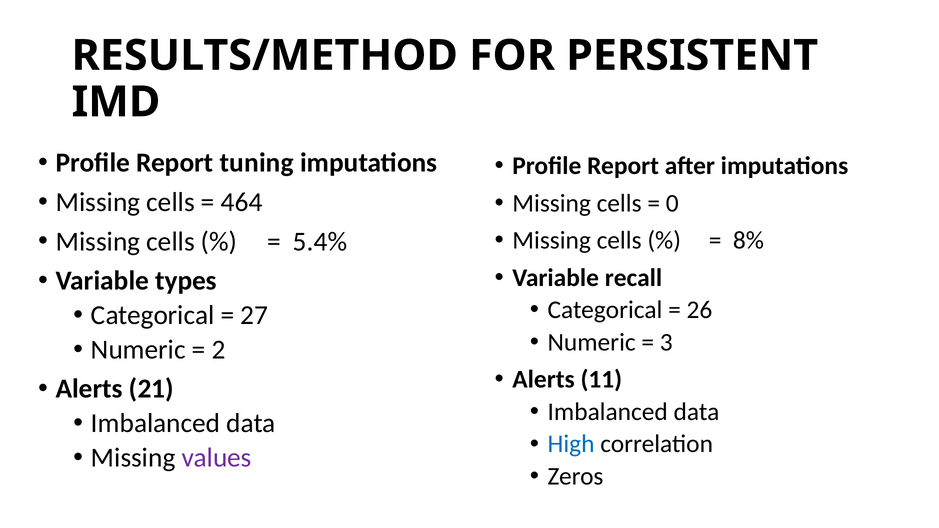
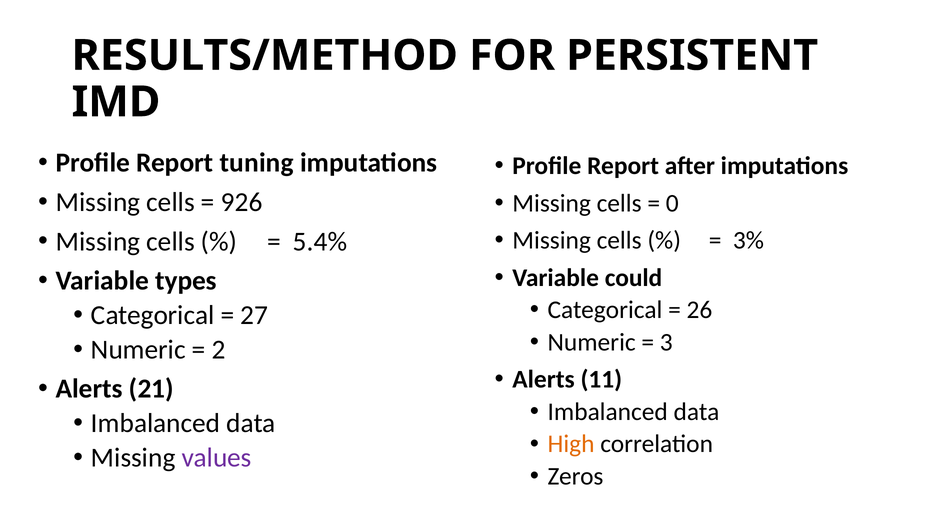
464: 464 -> 926 (242, 202)
8%: 8% -> 3% (748, 240)
recall: recall -> could (634, 278)
High colour: blue -> orange (571, 444)
